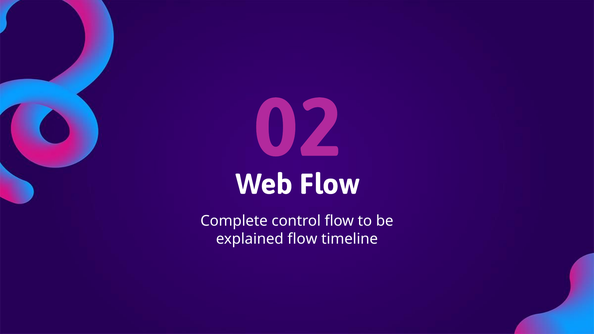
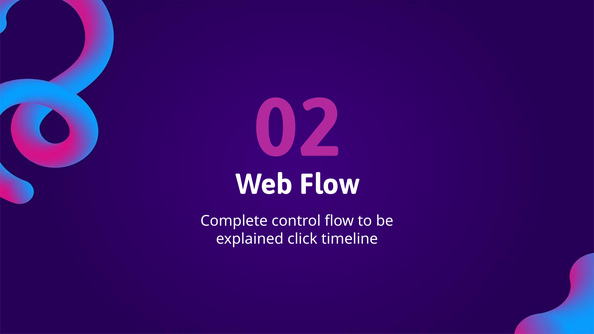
explained flow: flow -> click (302, 239)
